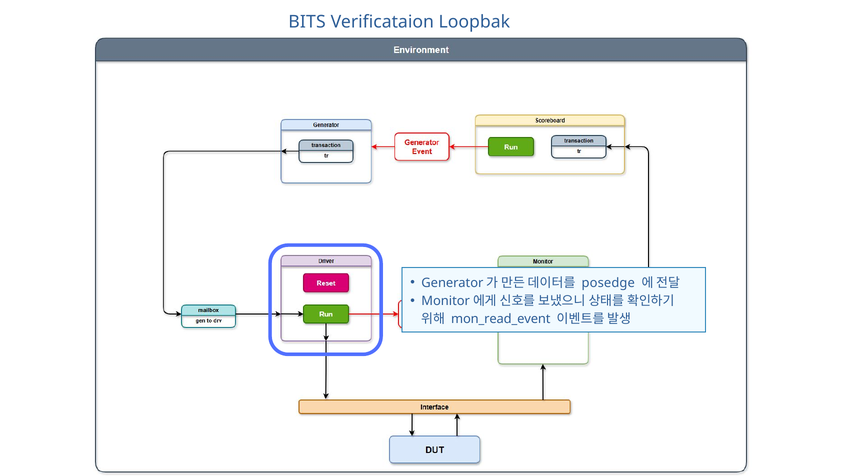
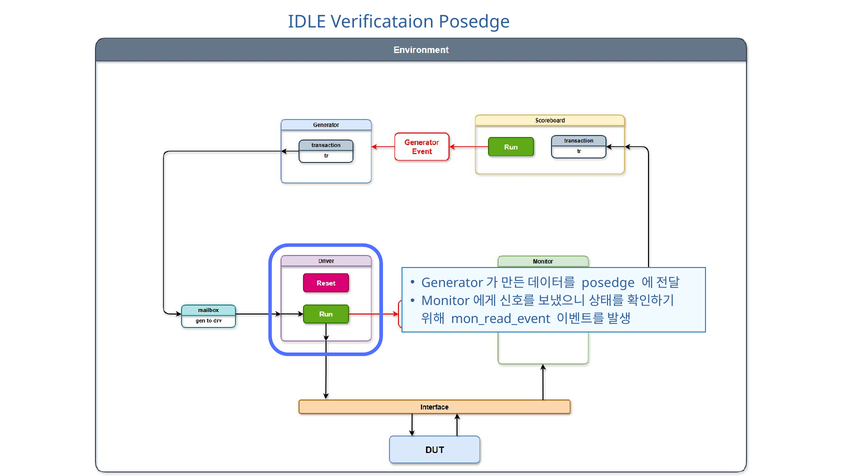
BITS: BITS -> IDLE (307, 22)
Verificataion Loopbak: Loopbak -> Posedge (474, 22)
